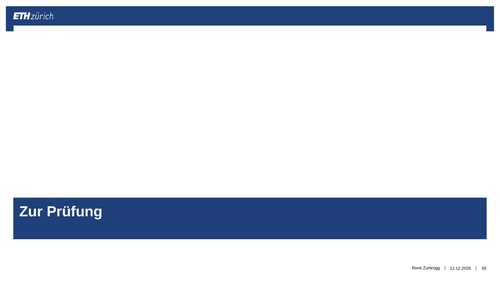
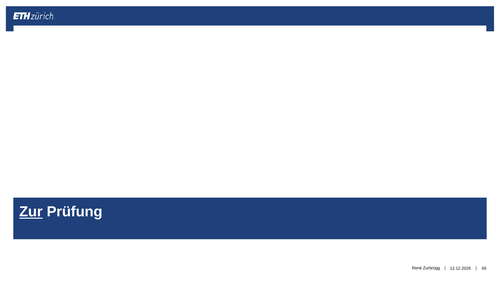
Zur underline: none -> present (31, 212)
